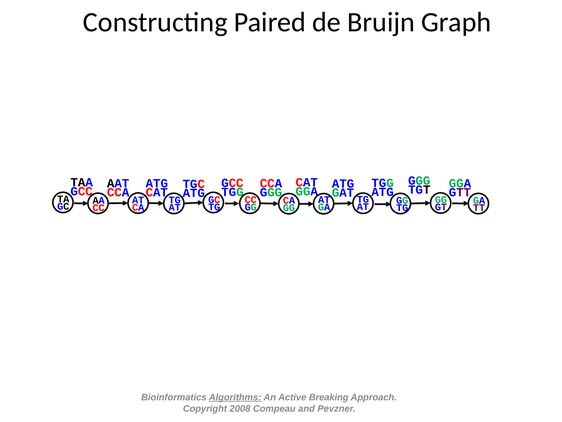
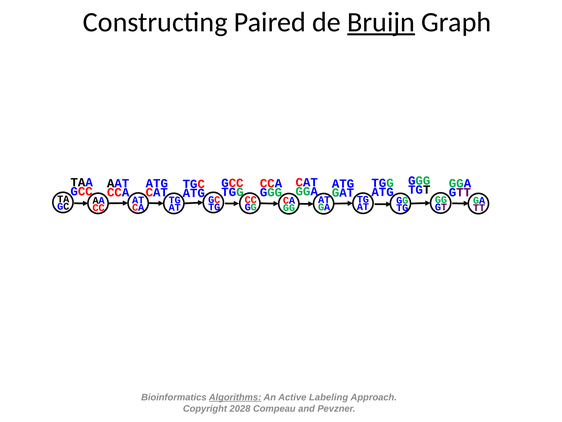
Bruijn underline: none -> present (381, 22)
Breaking: Breaking -> Labeling (329, 397)
2008: 2008 -> 2028 (240, 408)
